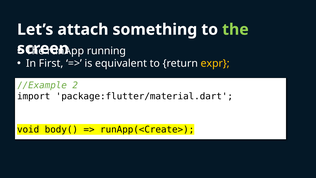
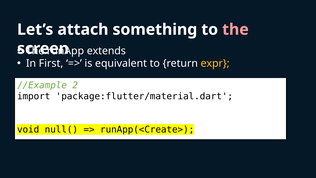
the colour: light green -> pink (235, 29)
running: running -> extends (106, 51)
body(: body( -> null( (61, 129)
